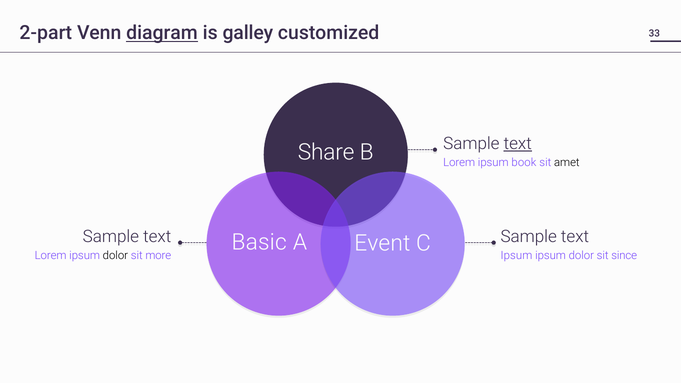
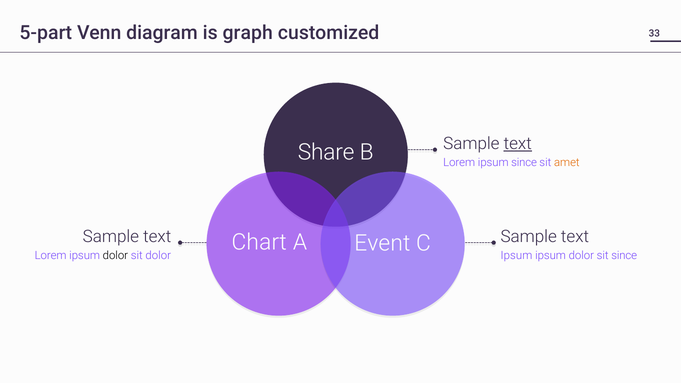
2-part: 2-part -> 5-part (46, 33)
diagram underline: present -> none (162, 33)
galley: galley -> graph (248, 33)
ipsum book: book -> since (524, 162)
amet colour: black -> orange (567, 162)
Basic: Basic -> Chart (259, 242)
sit more: more -> dolor (158, 255)
